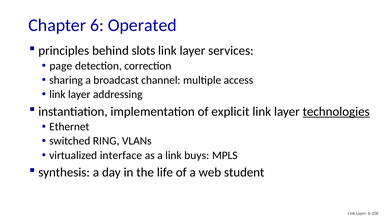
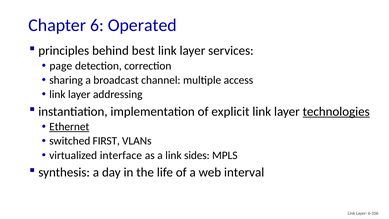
slots: slots -> best (143, 51)
Ethernet underline: none -> present (69, 127)
RING: RING -> FIRST (106, 141)
buys: buys -> sides (197, 155)
student: student -> interval (244, 172)
